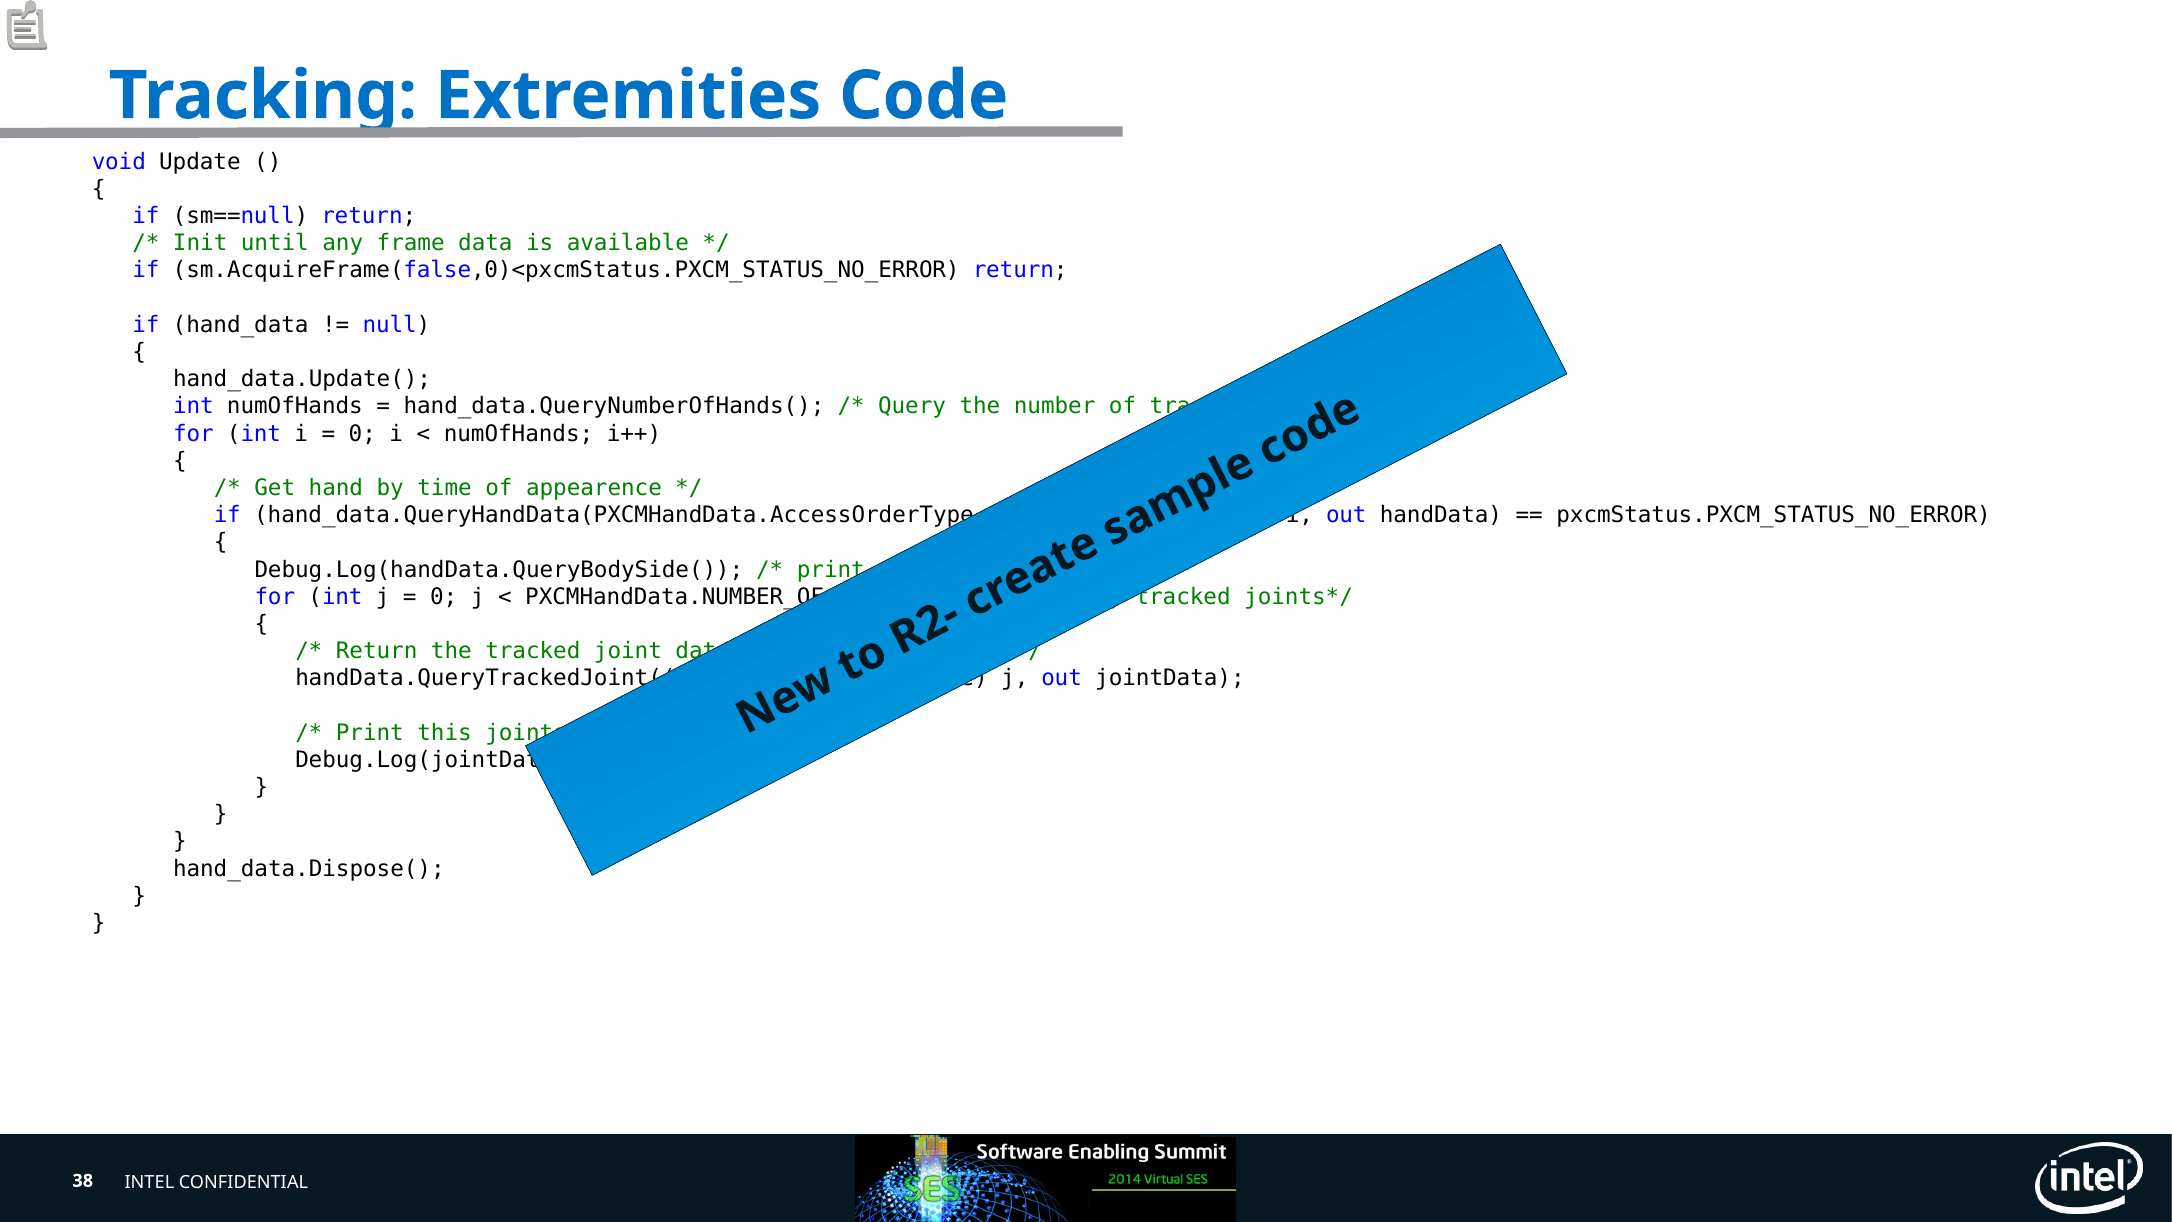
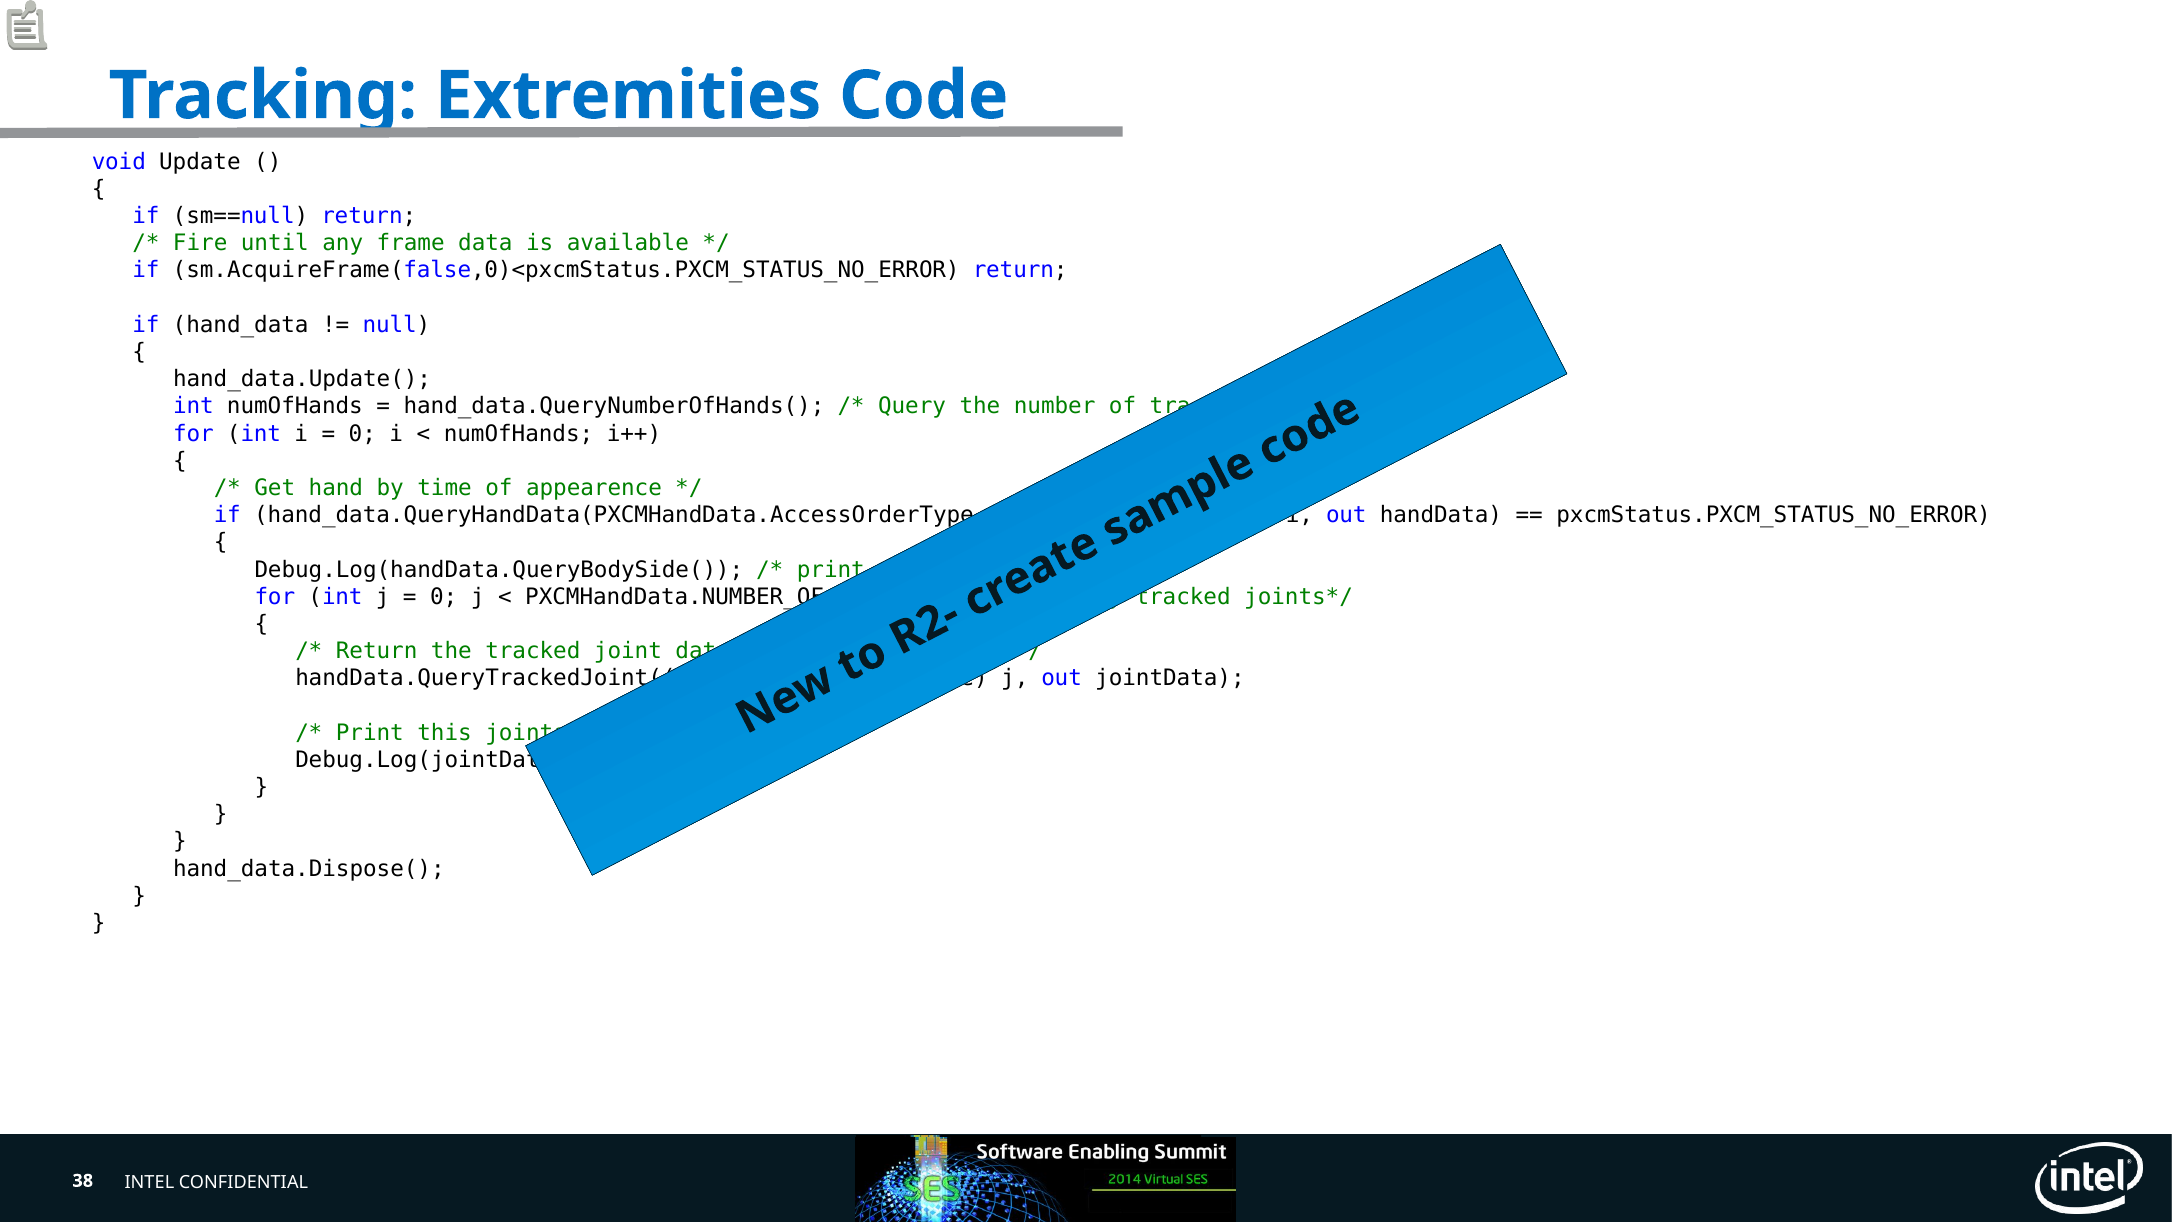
Init: Init -> Fire (200, 243)
